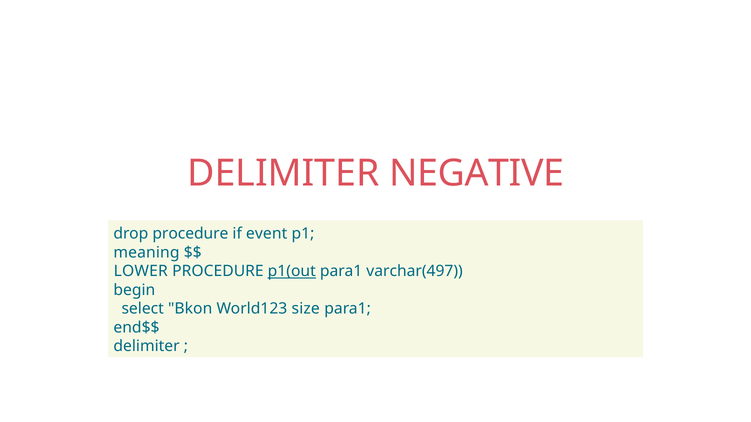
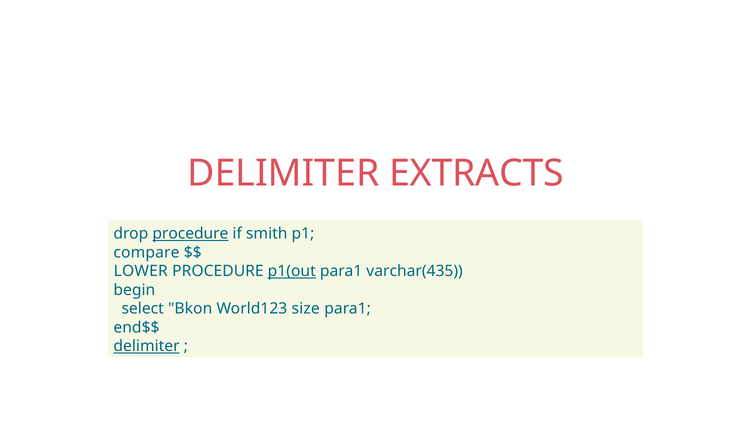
NEGATIVE: NEGATIVE -> EXTRACTS (477, 173)
procedure underline: none -> present (190, 234)
event: event -> smith (267, 234)
meaning: meaning -> compare (146, 253)
varchar(497: varchar(497 -> varchar(435 (415, 271)
delimiter underline: none -> present (147, 347)
